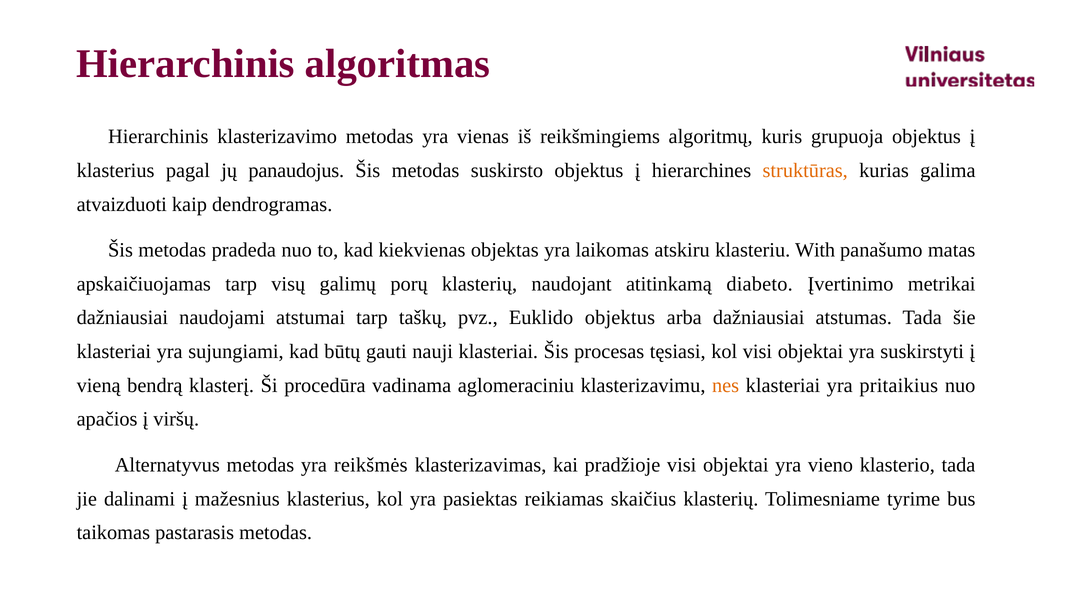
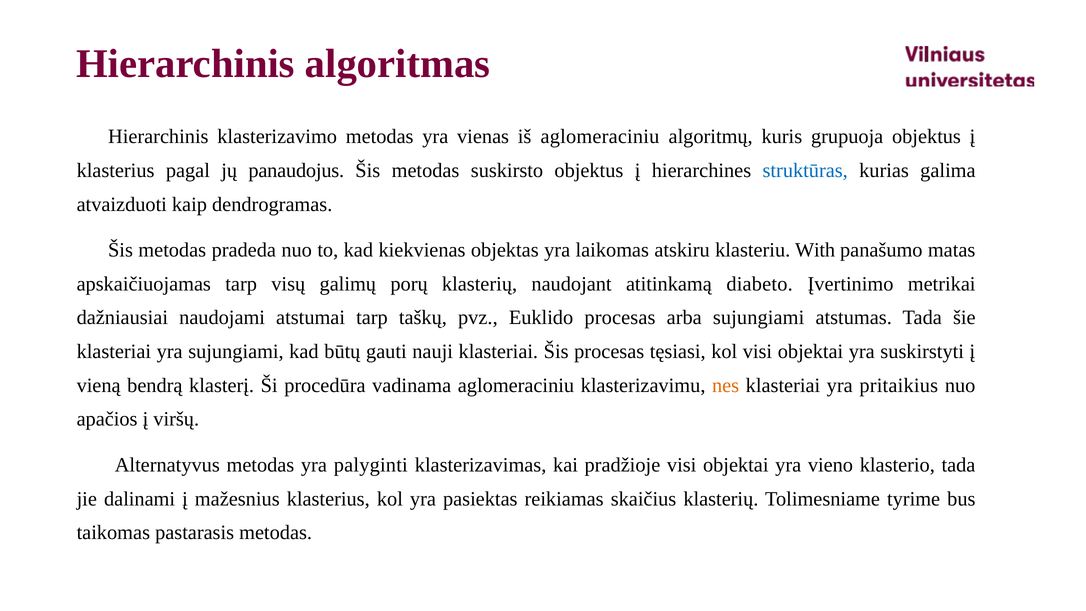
iš reikšmingiems: reikšmingiems -> aglomeraciniu (600, 137)
struktūras colour: orange -> blue (805, 170)
Euklido objektus: objektus -> procesas (620, 318)
arba dažniausiai: dažniausiai -> sujungiami (759, 318)
reikšmės: reikšmės -> palyginti (371, 465)
